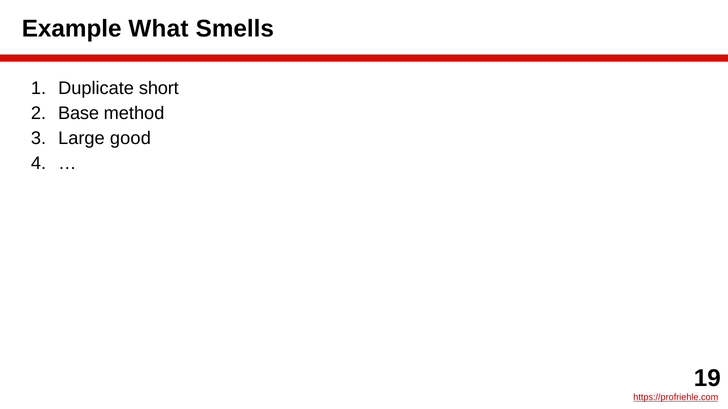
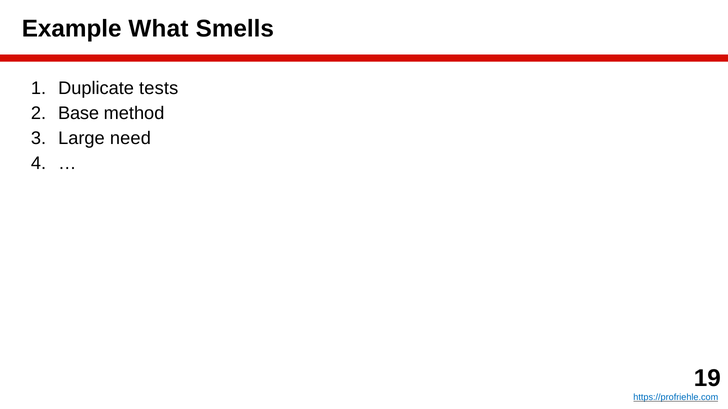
short: short -> tests (159, 88)
good: good -> need (130, 138)
https://profriehle.com colour: red -> blue (676, 398)
